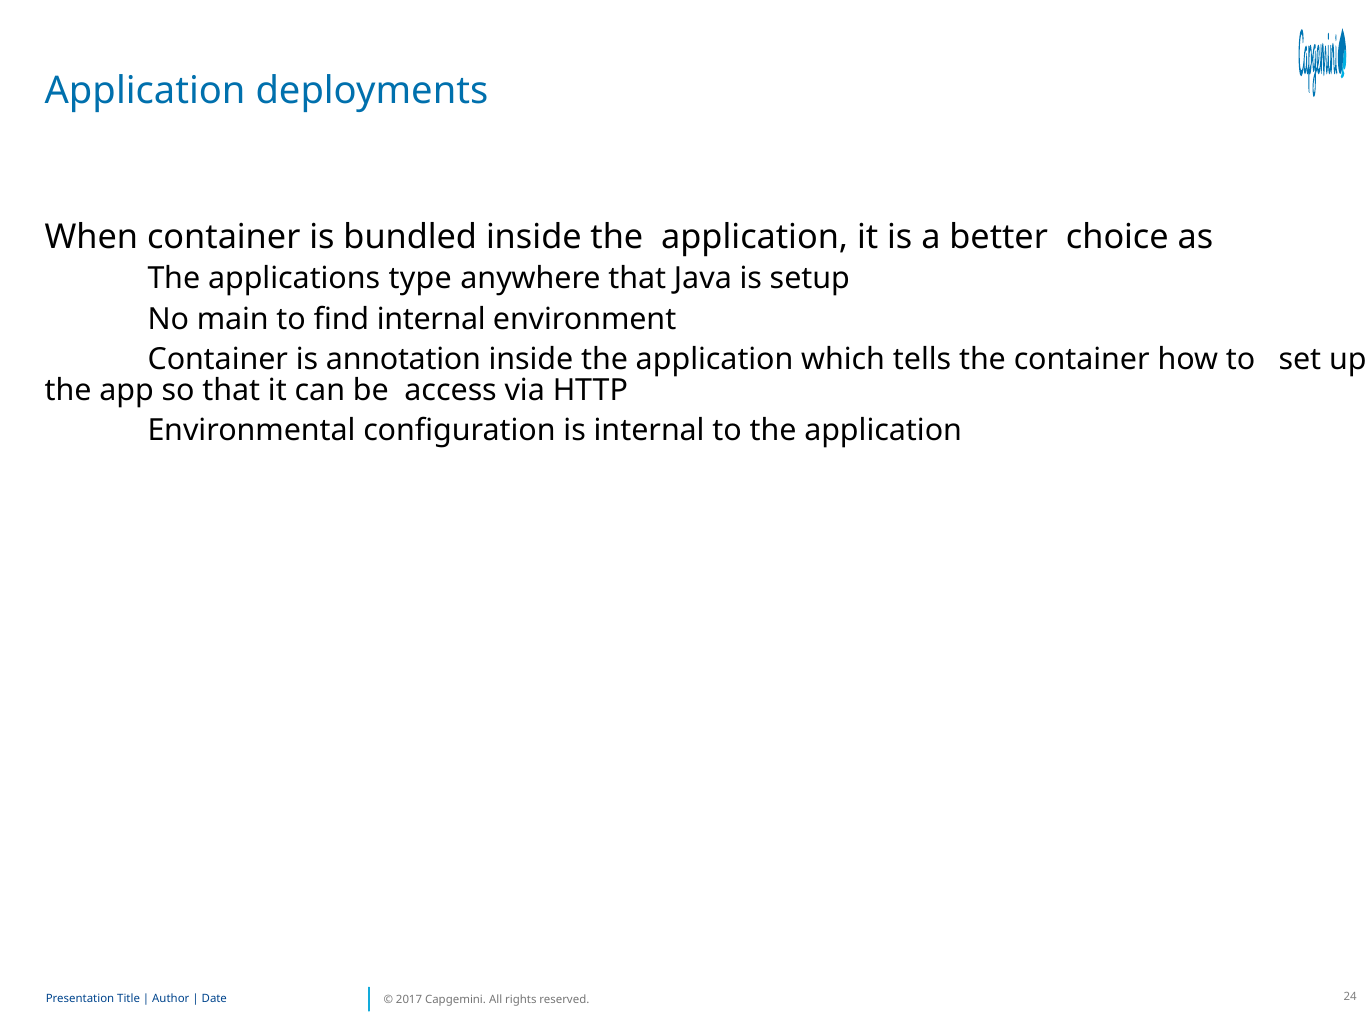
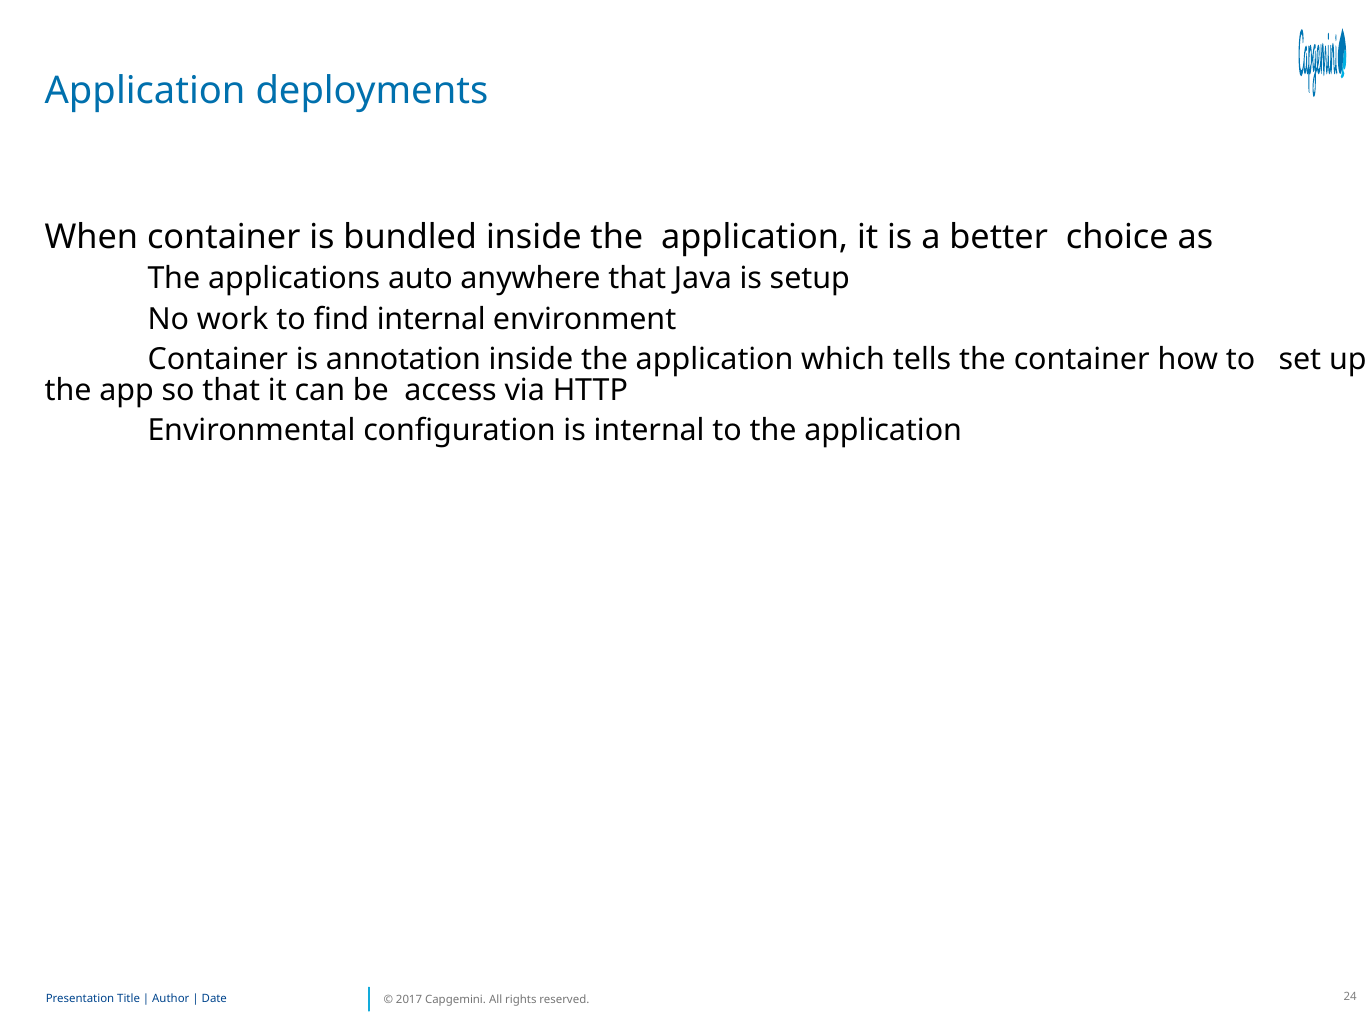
type: type -> auto (420, 279)
main: main -> work (233, 319)
